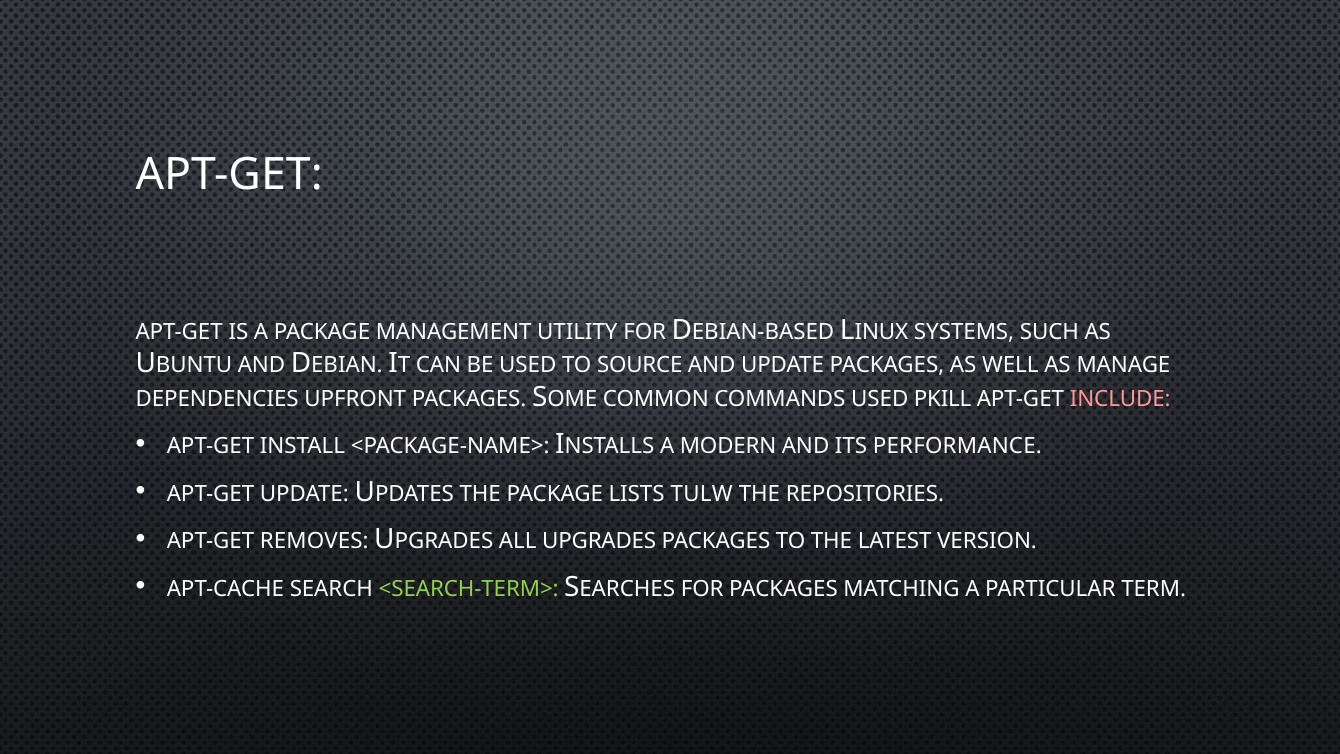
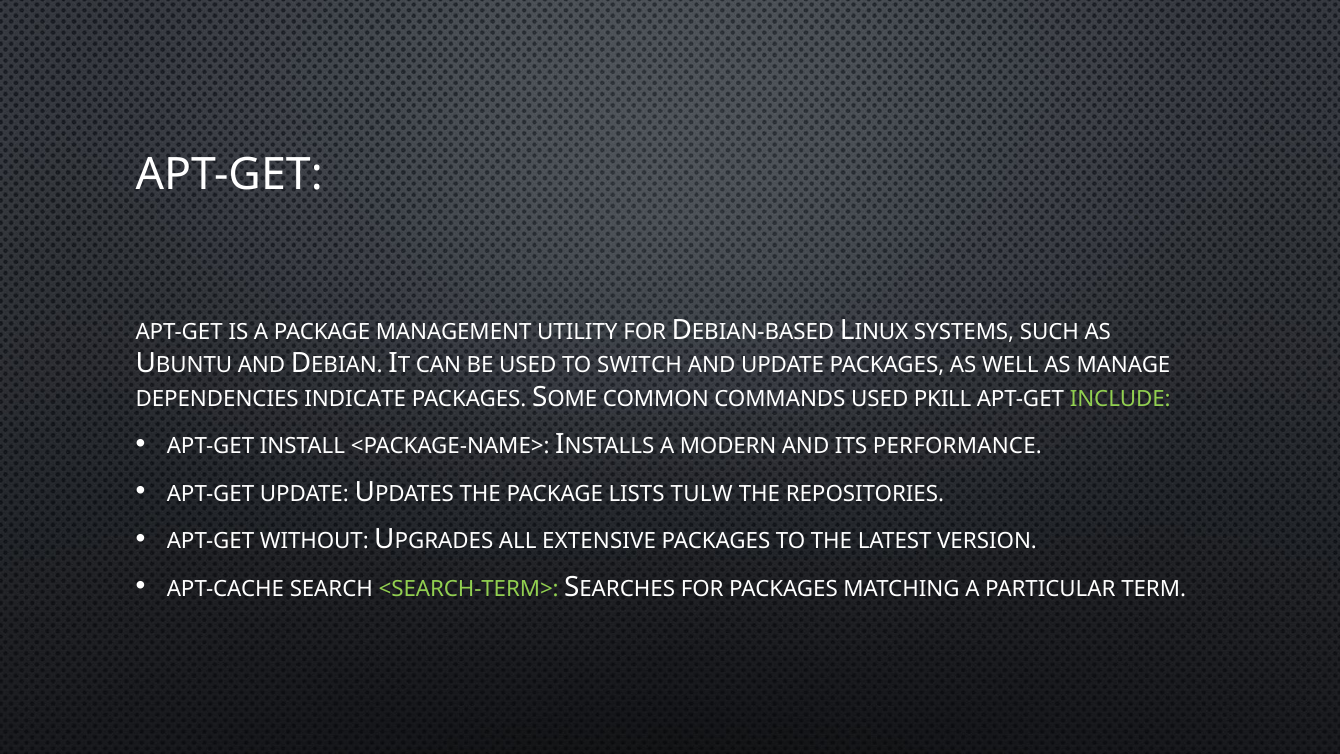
SOURCE: SOURCE -> SWITCH (640, 365)
UPFRONT: UPFRONT -> INDICATE (355, 399)
INCLUDE colour: pink -> light green (1120, 399)
REMOVES: REMOVES -> WITHOUT (314, 541)
UPGRADES: UPGRADES -> EXTENSIVE (599, 541)
